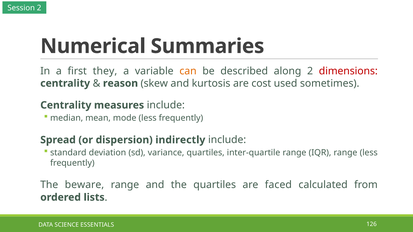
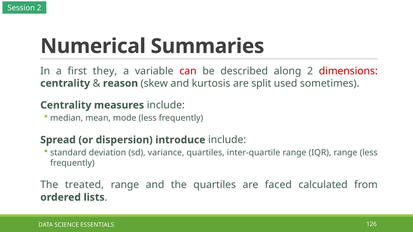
can colour: orange -> red (188, 71)
cost: cost -> split (261, 83)
indirectly: indirectly -> introduce (180, 140)
beware: beware -> treated (84, 185)
